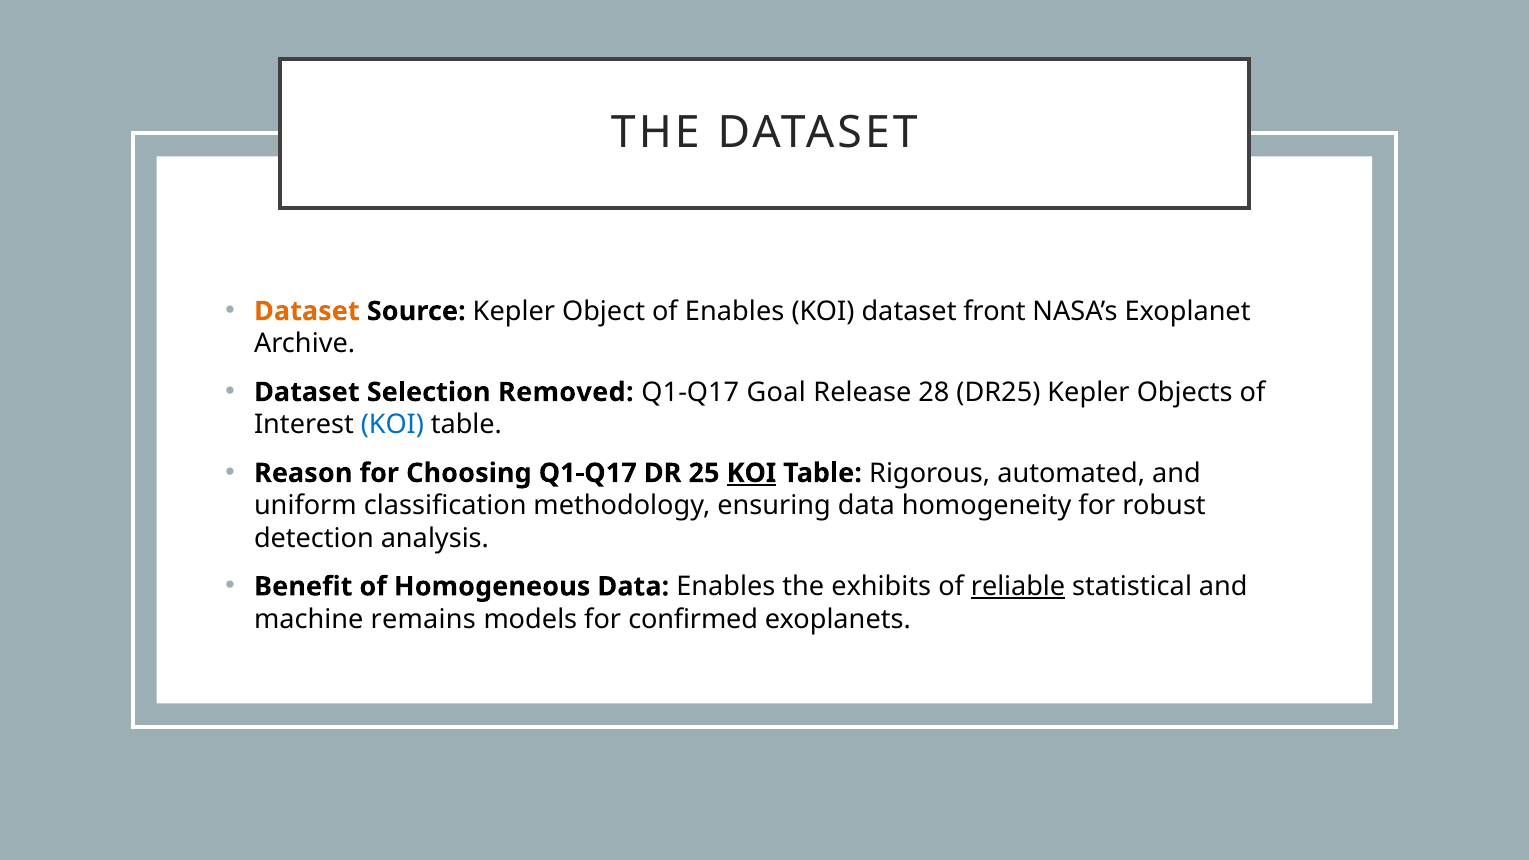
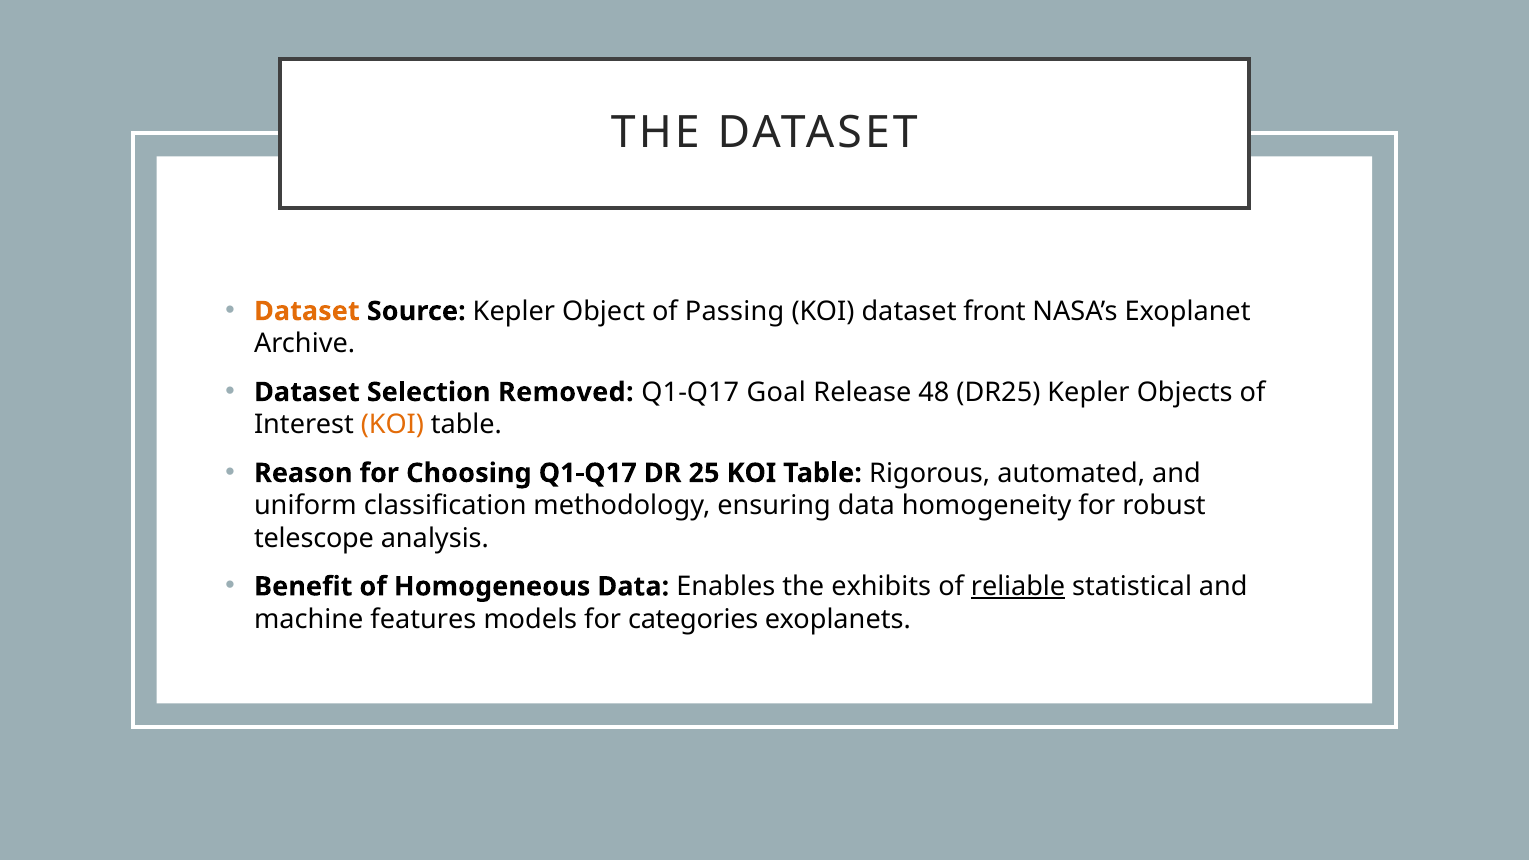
of Enables: Enables -> Passing (735, 311)
28: 28 -> 48 (934, 392)
KOI colour: blue -> orange (392, 425)
KOI underline: present -> none (752, 473)
detection: detection -> telescope (314, 538)
remains: remains -> features (423, 619)
confirmed: confirmed -> categories (693, 619)
